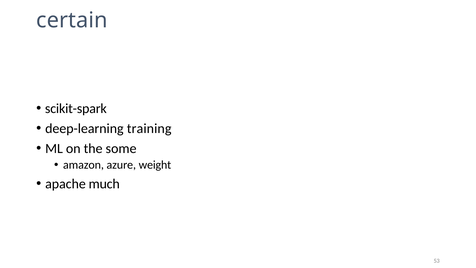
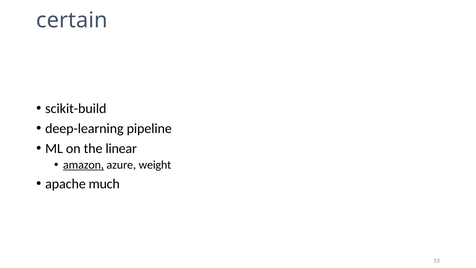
scikit-spark: scikit-spark -> scikit-build (76, 109)
training: training -> pipeline (149, 128)
some: some -> linear (121, 148)
amazon underline: none -> present (83, 165)
